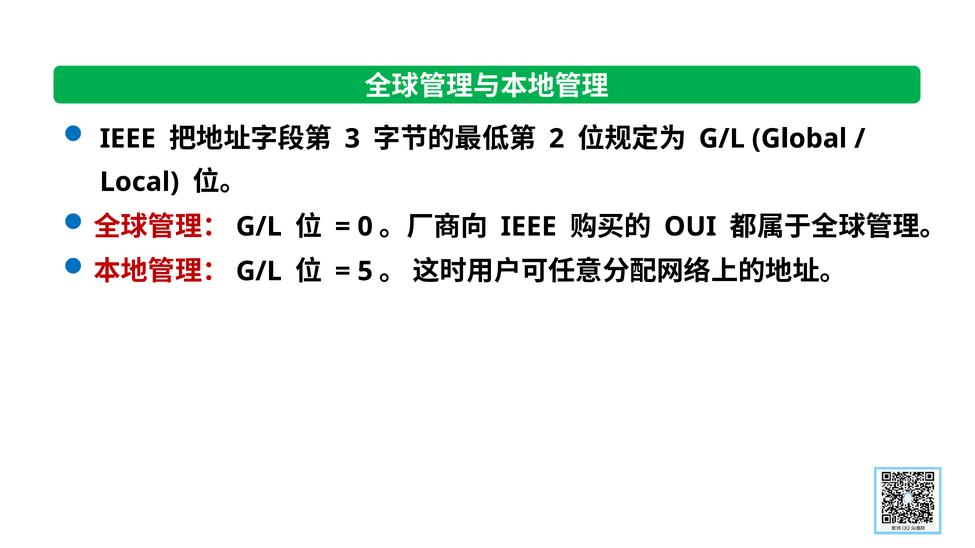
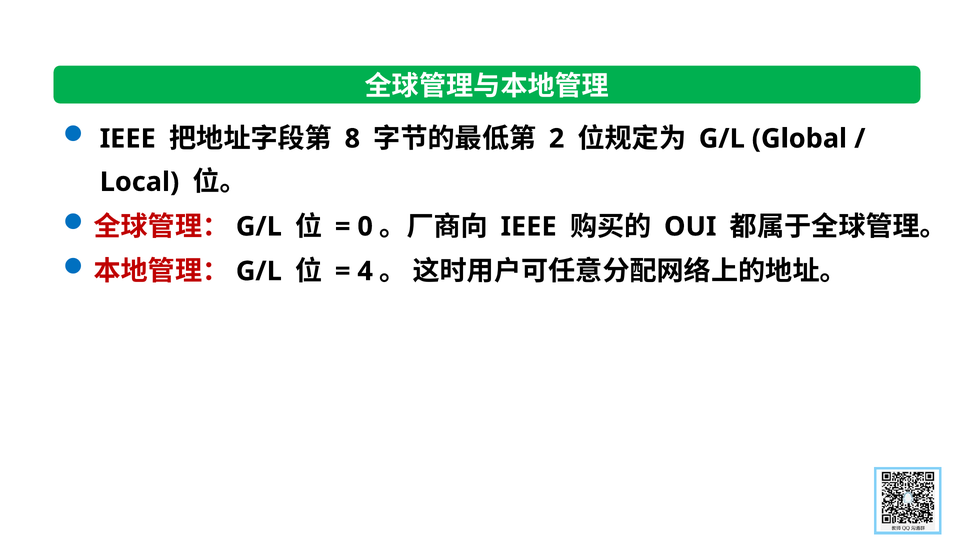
3: 3 -> 8 (352, 139)
5: 5 -> 4 (365, 271)
